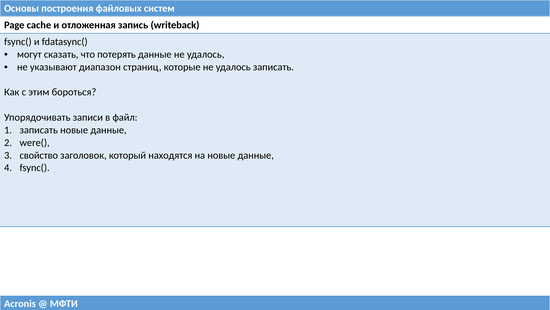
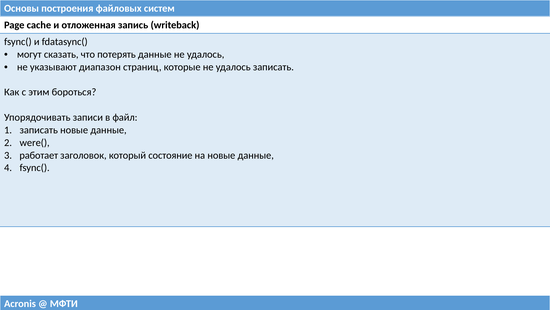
свойство: свойство -> работает (39, 155)
находятся: находятся -> состояние (170, 155)
